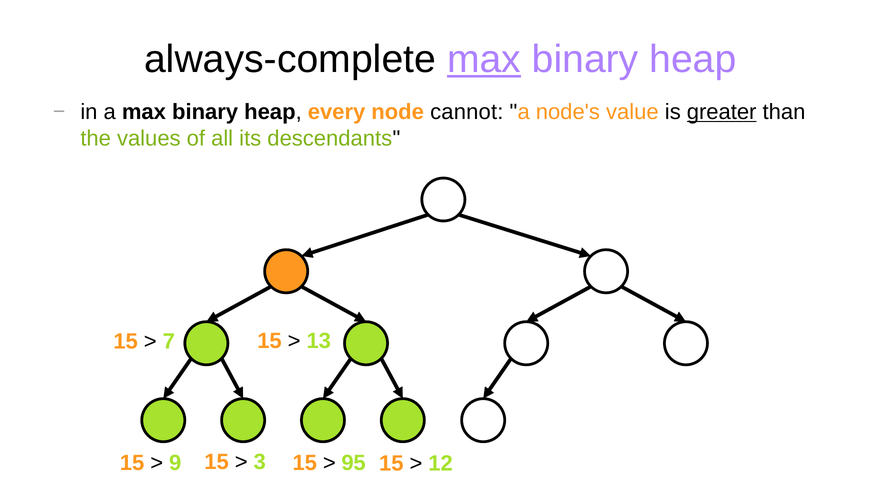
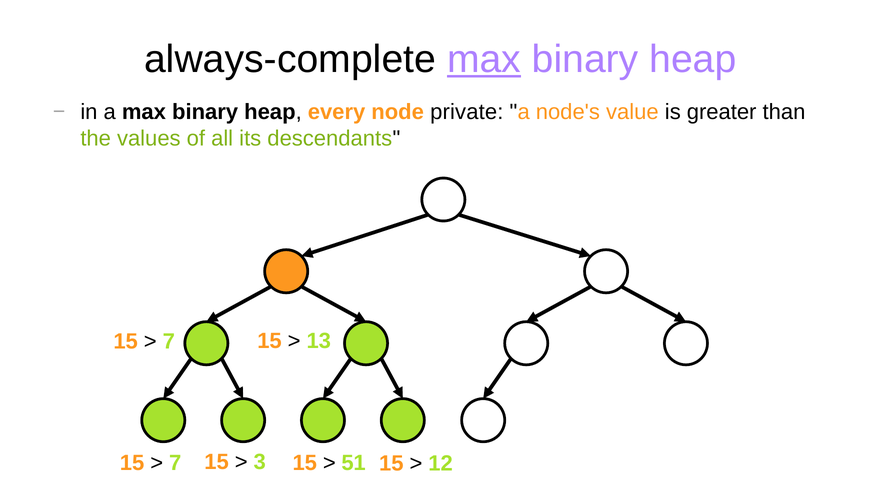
cannot: cannot -> private (467, 112)
greater underline: present -> none (722, 112)
9: 9 -> 7 (175, 463)
95: 95 -> 51 (354, 463)
